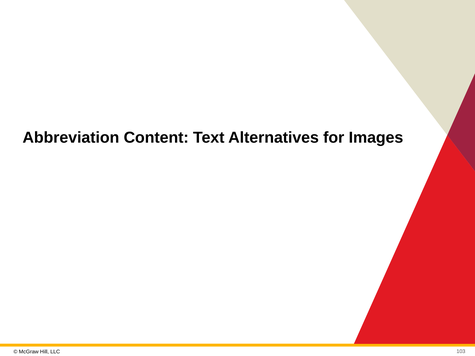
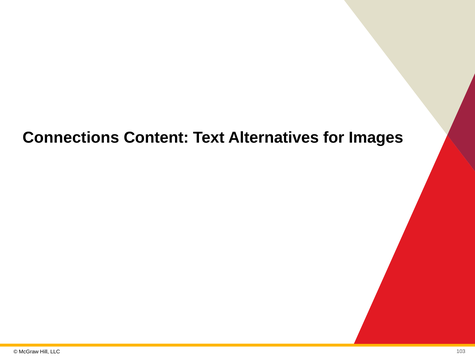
Abbreviation: Abbreviation -> Connections (71, 138)
